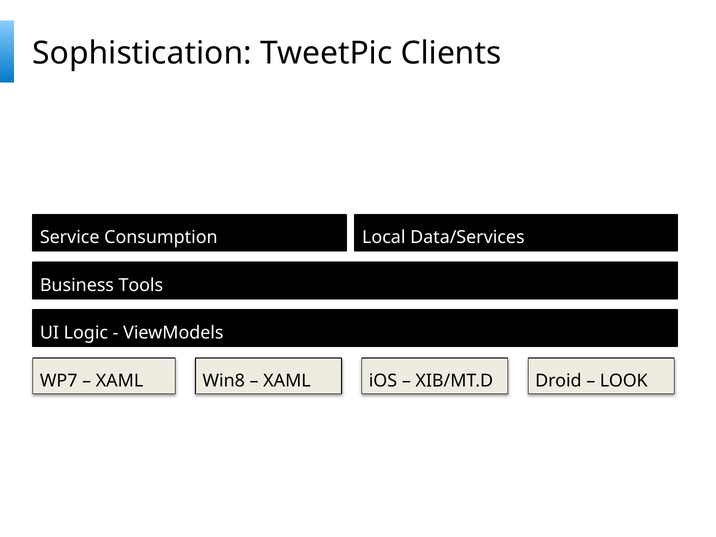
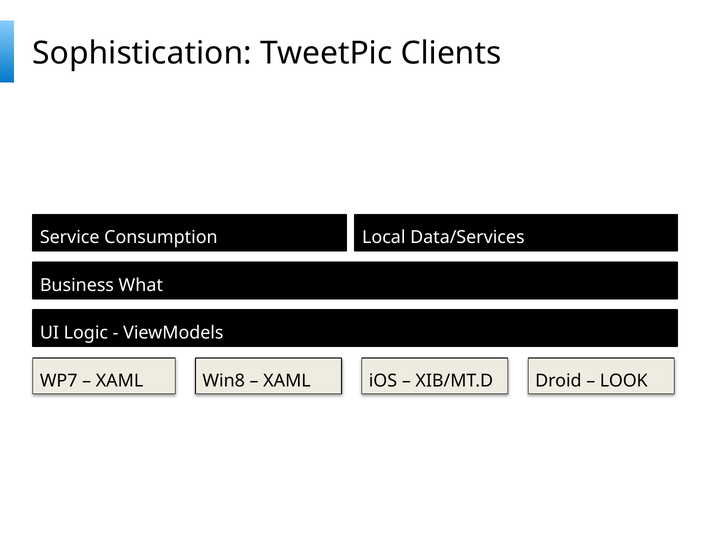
Tools: Tools -> What (141, 285)
